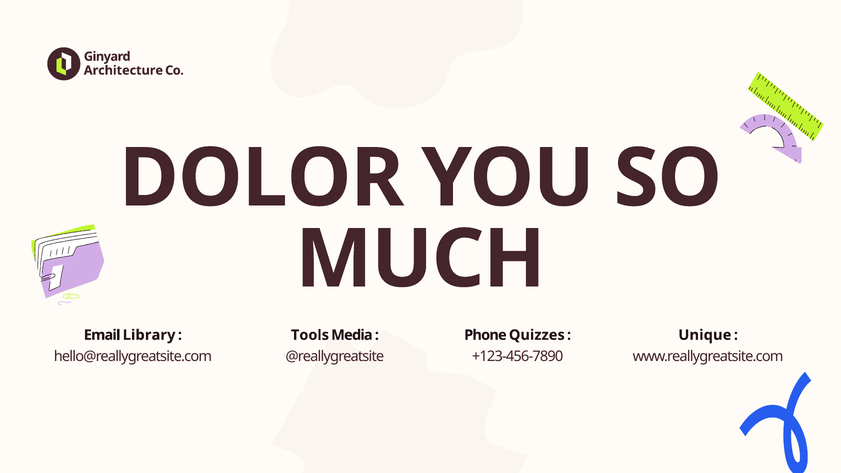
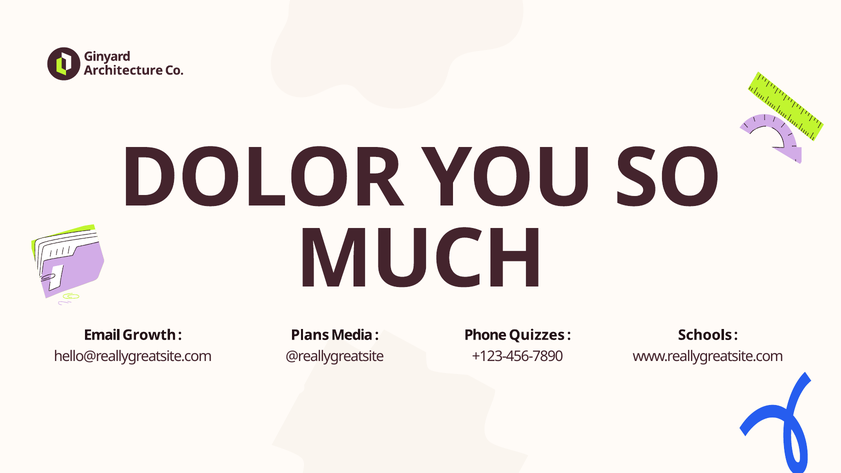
Library: Library -> Growth (149, 335)
Tools: Tools -> Plans (310, 335)
Unique: Unique -> Schools (705, 335)
